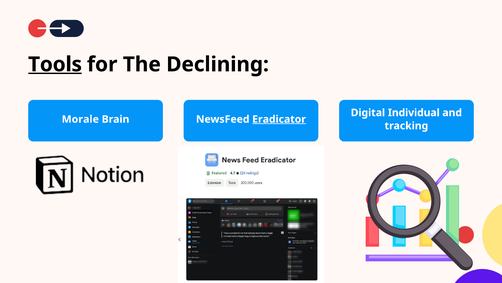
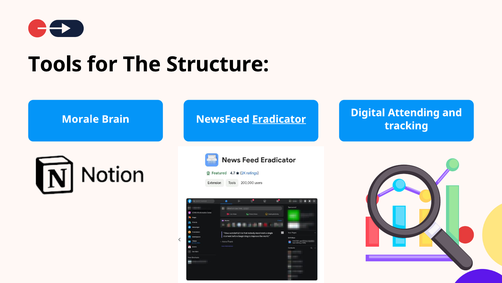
Tools underline: present -> none (55, 64)
Declining: Declining -> Structure (218, 64)
Individual: Individual -> Attending (414, 112)
